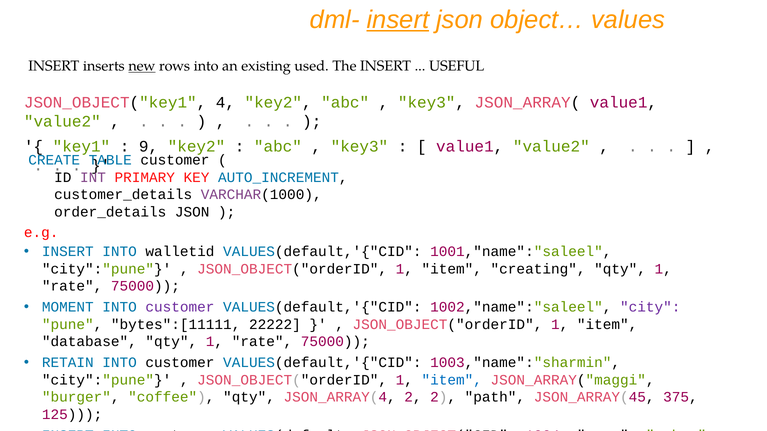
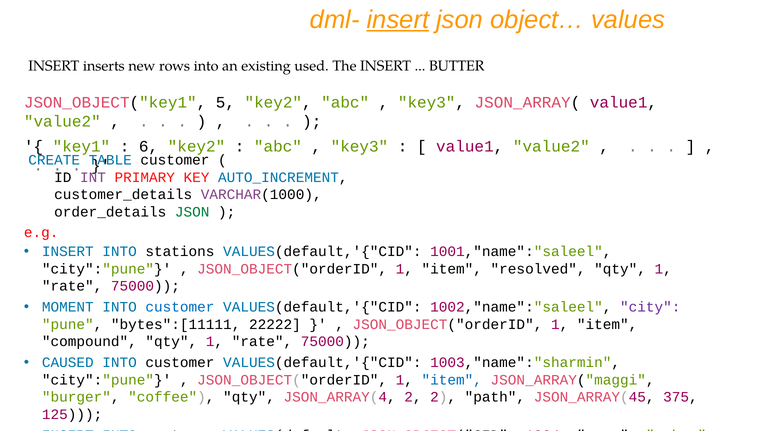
new underline: present -> none (142, 66)
USEFUL: USEFUL -> BUTTER (457, 66)
4: 4 -> 5 (225, 102)
9: 9 -> 6 (149, 147)
JSON colour: black -> green (192, 212)
walletid: walletid -> stations (180, 252)
creating: creating -> resolved (538, 269)
customer colour: purple -> blue (180, 307)
database: database -> compound (89, 342)
RETAIN: RETAIN -> CAUSED (68, 363)
